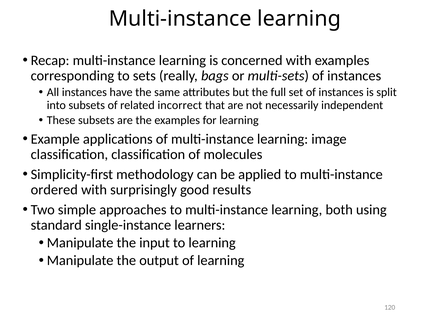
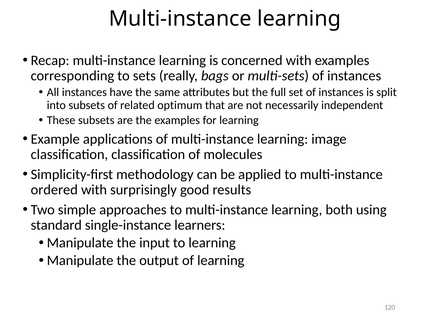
incorrect: incorrect -> optimum (180, 105)
